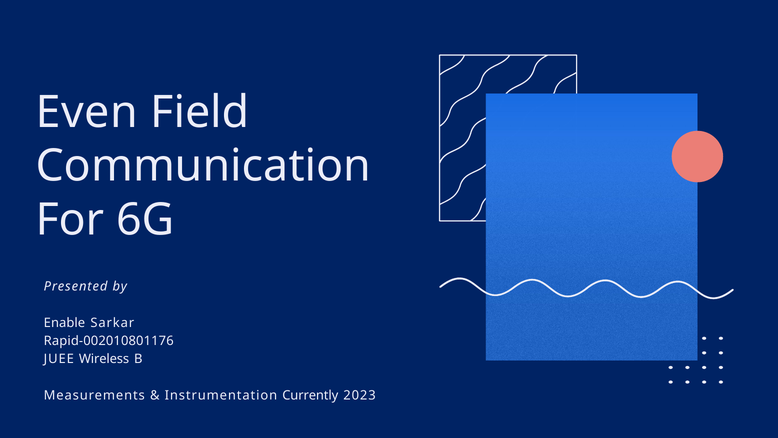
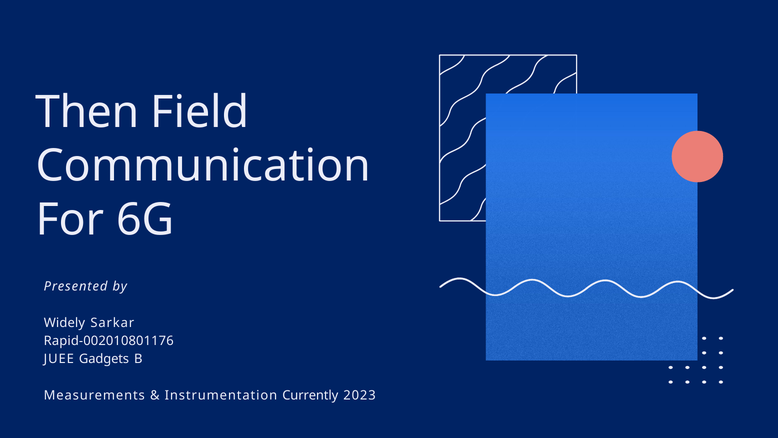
Even: Even -> Then (87, 112)
Enable: Enable -> Widely (64, 323)
Wireless: Wireless -> Gadgets (104, 359)
